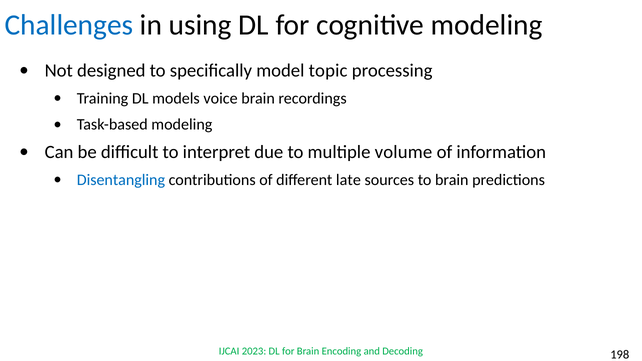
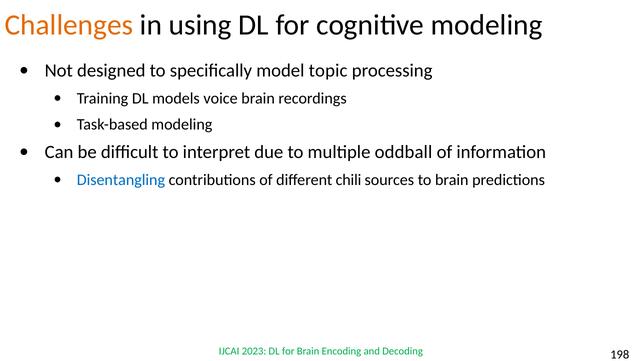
Challenges colour: blue -> orange (69, 25)
volume: volume -> oddball (404, 152)
late: late -> chili (349, 180)
